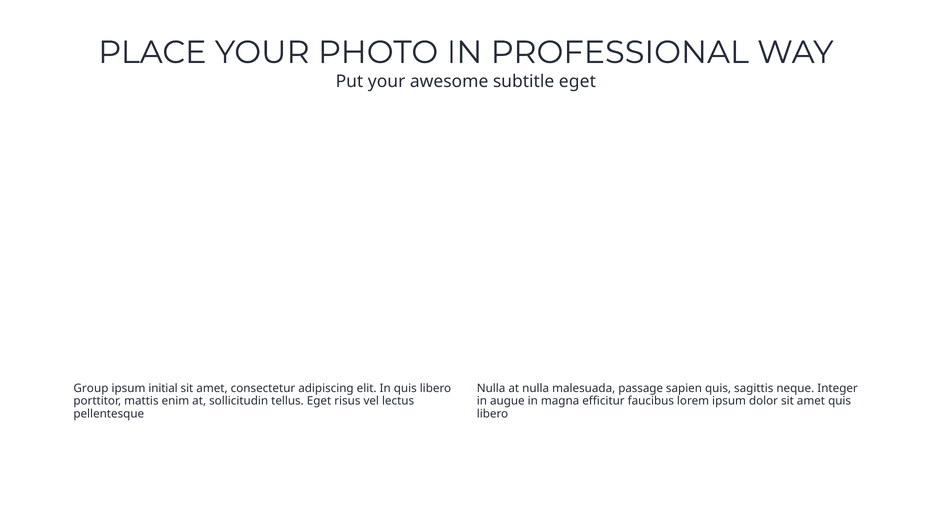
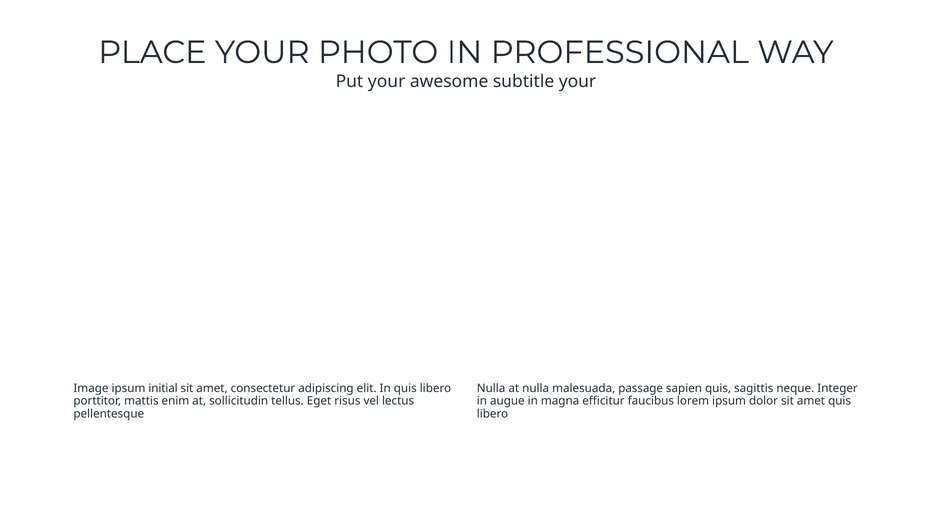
subtitle eget: eget -> your (577, 82)
Group: Group -> Image (91, 389)
